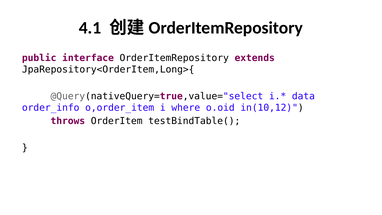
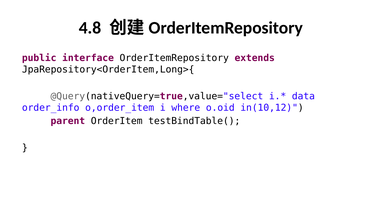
4.1: 4.1 -> 4.8 (90, 28)
throws: throws -> parent (68, 121)
